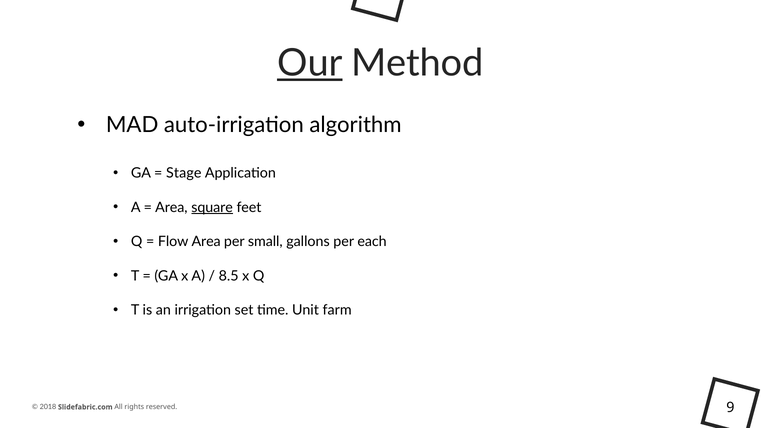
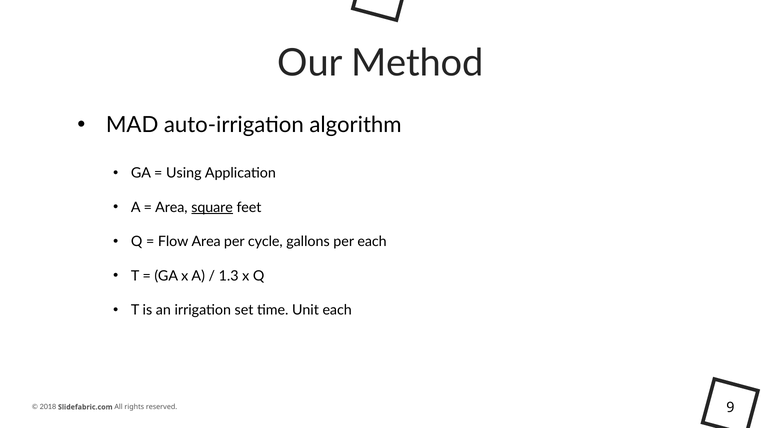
Our underline: present -> none (310, 63)
Stage: Stage -> Using (184, 173)
small: small -> cycle (265, 242)
8.5: 8.5 -> 1.3 (229, 276)
Unit farm: farm -> each (337, 310)
